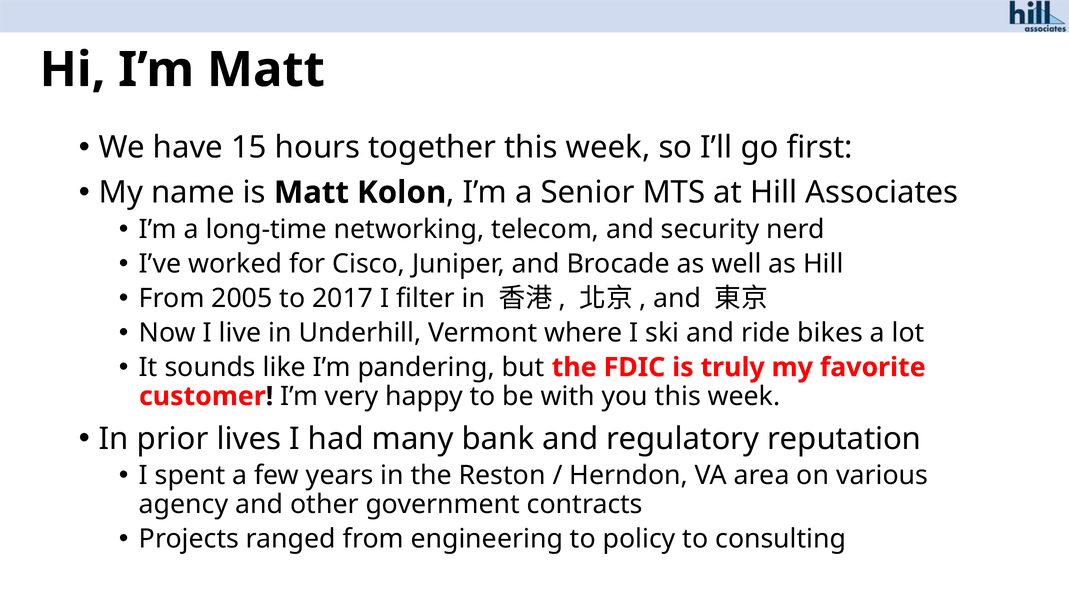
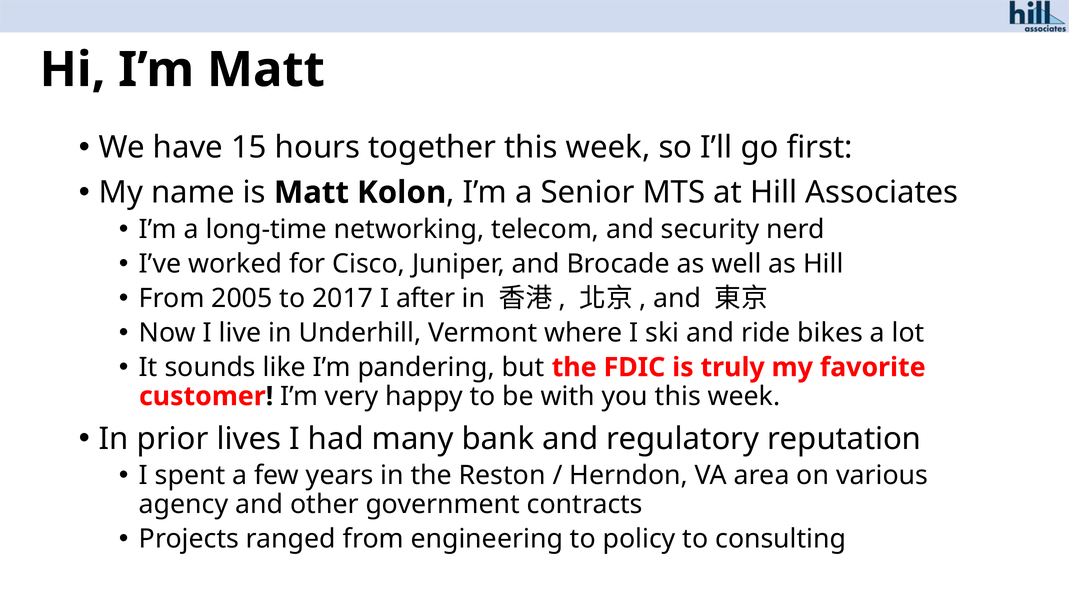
filter: filter -> after (426, 298)
